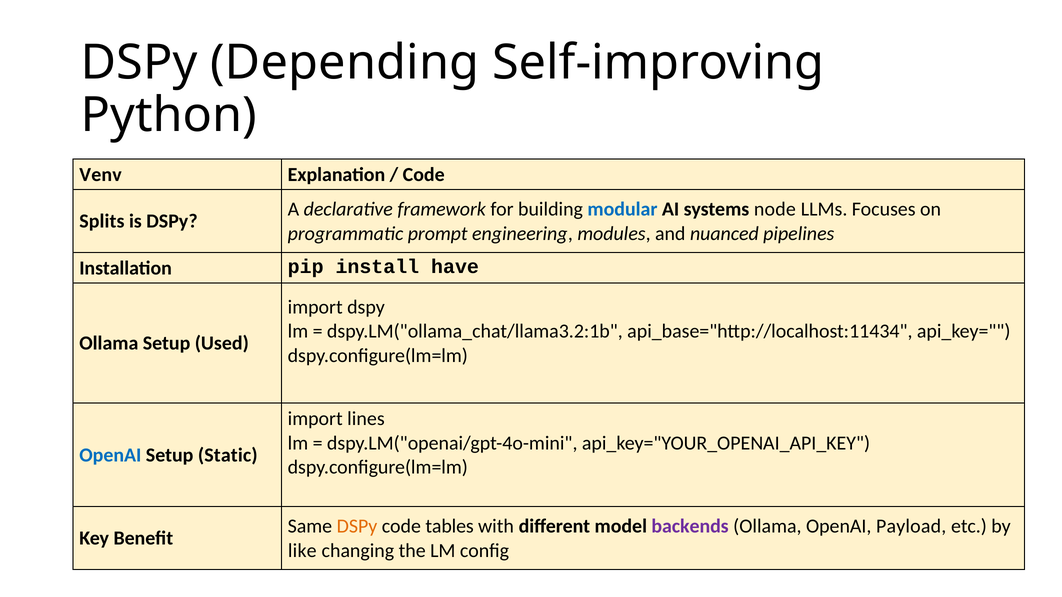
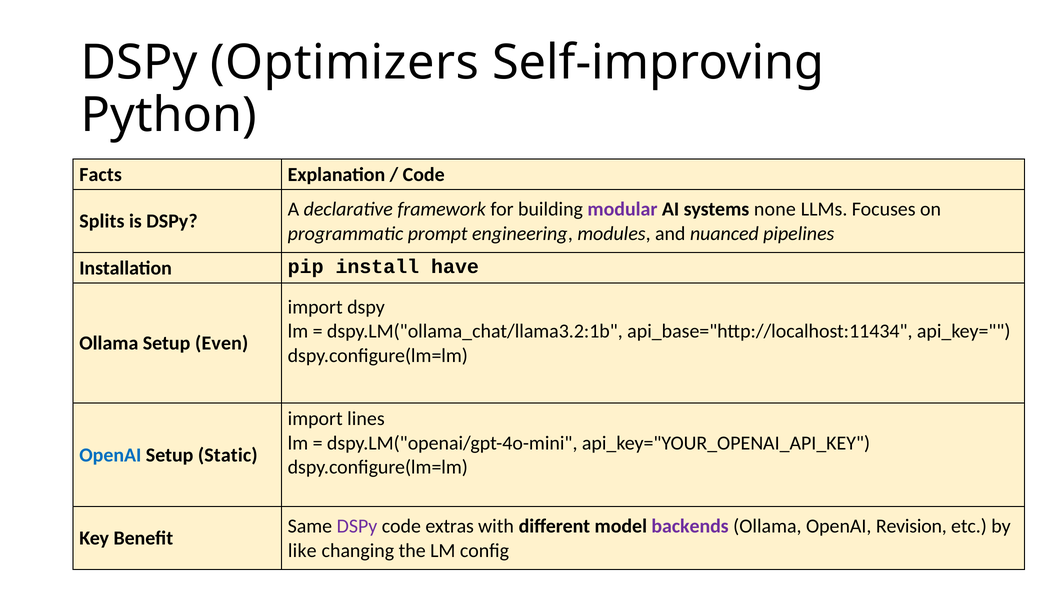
Depending: Depending -> Optimizers (345, 63)
Venv: Venv -> Facts (101, 175)
modular colour: blue -> purple (622, 209)
node: node -> none (775, 209)
Used: Used -> Even (222, 344)
DSPy colour: orange -> purple (357, 527)
tables: tables -> extras (450, 527)
Payload: Payload -> Revision (911, 527)
